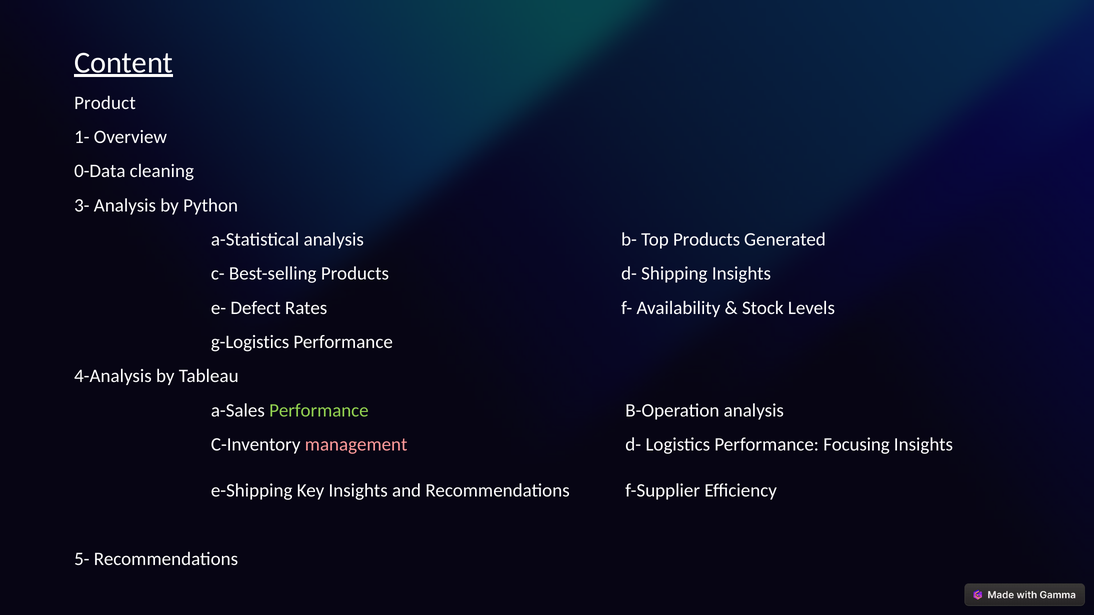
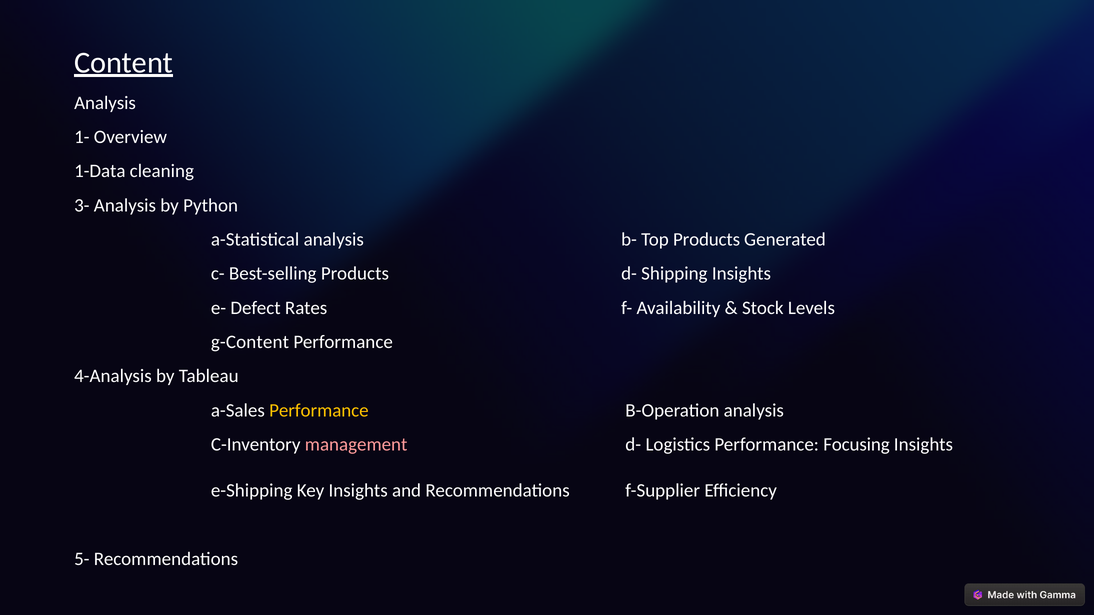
Product: Product -> Analysis (105, 103)
0-Data: 0-Data -> 1-Data (100, 171)
g-Logistics: g-Logistics -> g-Content (250, 342)
Performance colour: light green -> yellow (319, 410)
